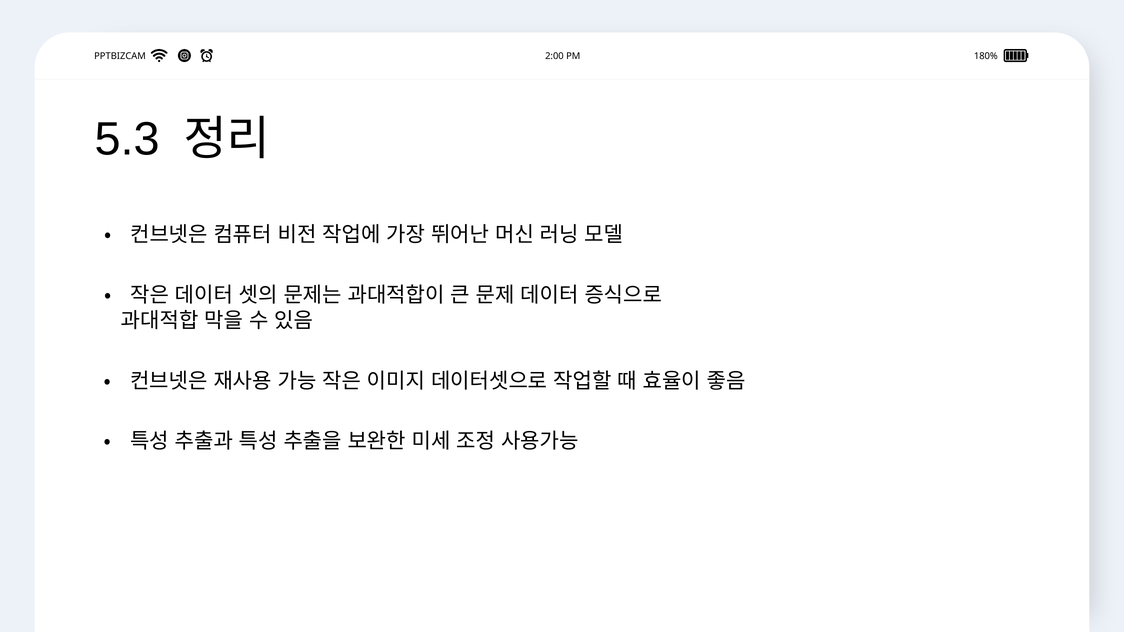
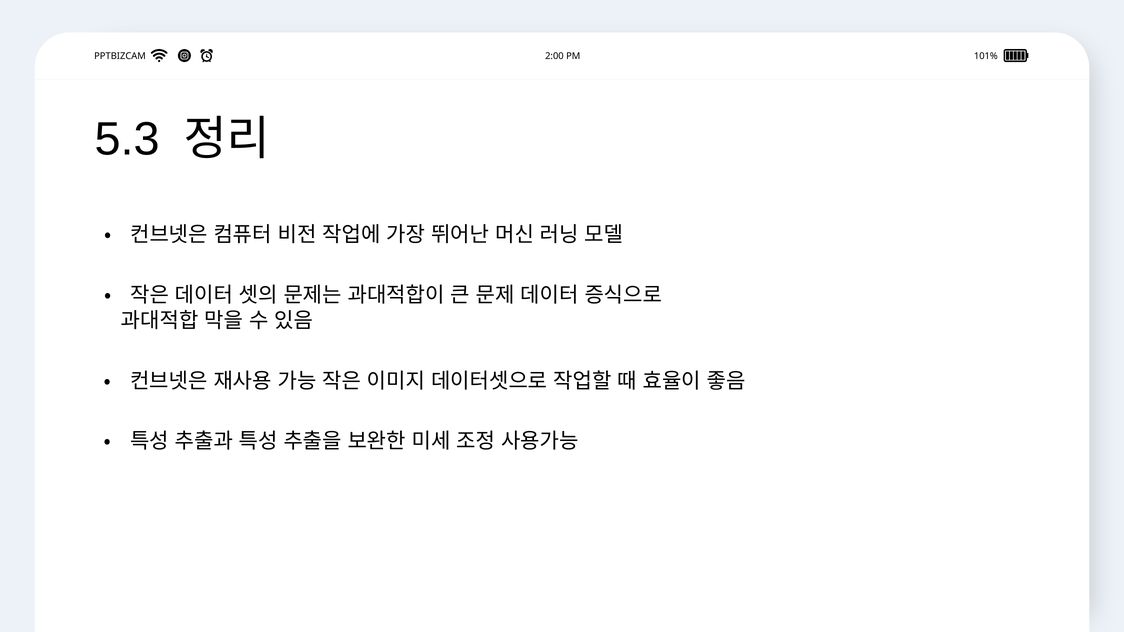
180%: 180% -> 101% (986, 56)
